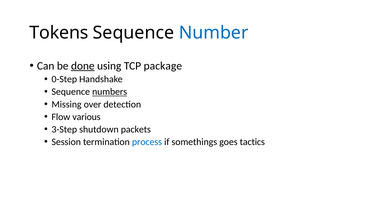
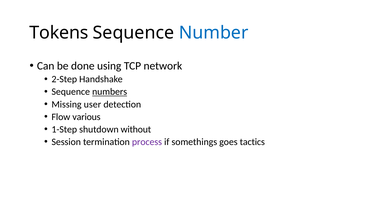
done underline: present -> none (83, 66)
package: package -> network (163, 66)
0-Step: 0-Step -> 2-Step (64, 79)
over: over -> user (92, 104)
3-Step: 3-Step -> 1-Step (64, 129)
packets: packets -> without (136, 129)
process colour: blue -> purple (147, 142)
